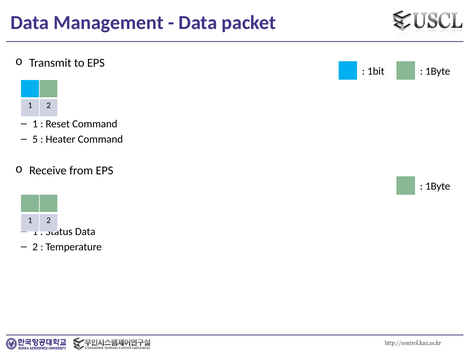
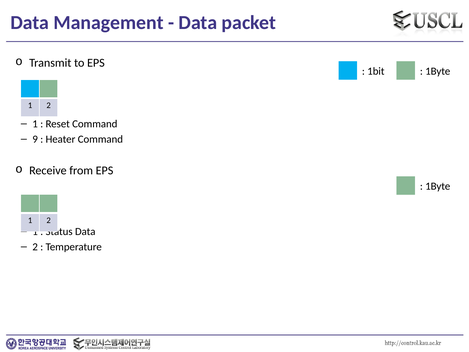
5: 5 -> 9 (35, 139)
